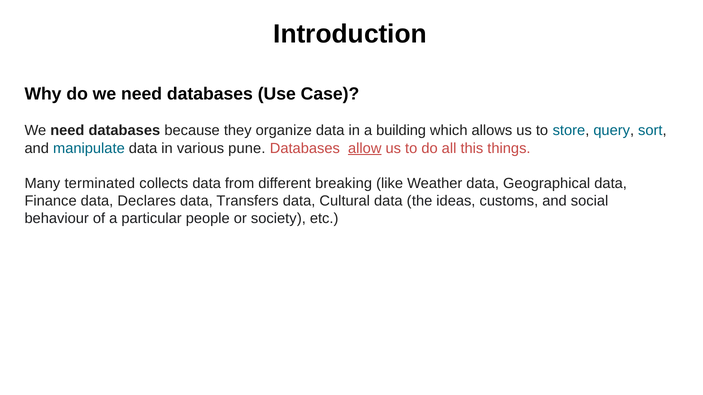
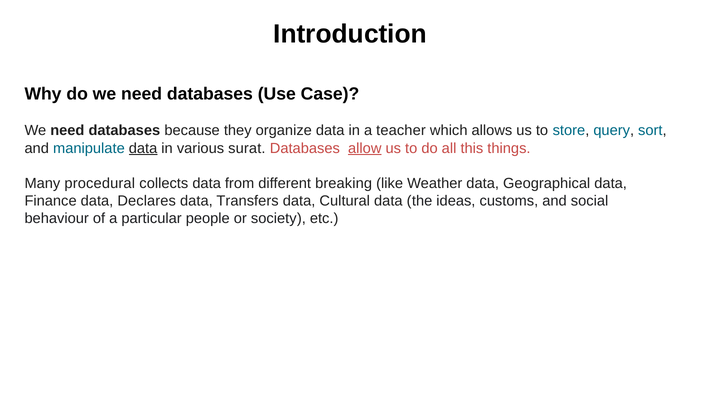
building: building -> teacher (401, 131)
data underline: none -> present (143, 148)
pune: pune -> surat (247, 148)
terminated: terminated -> procedural (100, 184)
